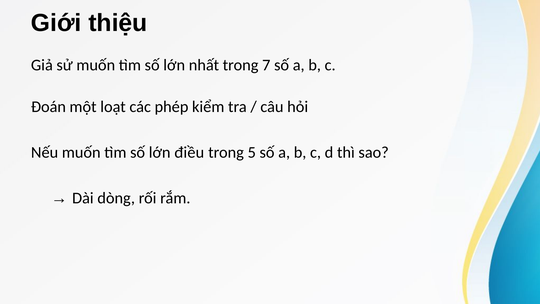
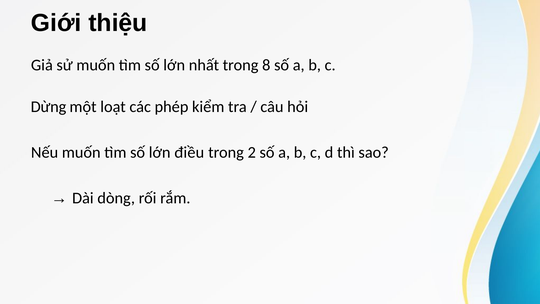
7: 7 -> 8 (266, 65)
Đoán: Đoán -> Dừng (48, 107)
5: 5 -> 2 (252, 152)
